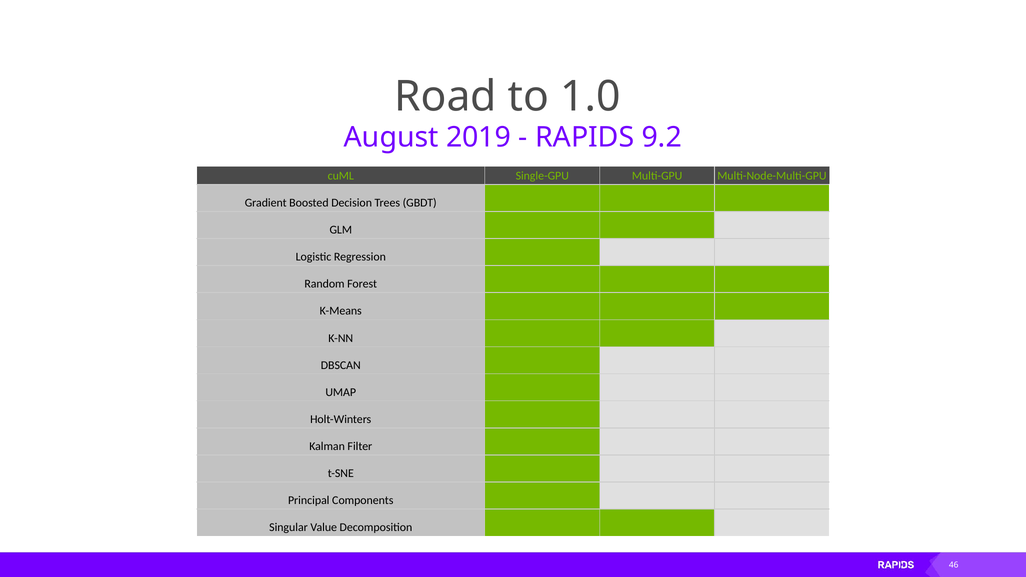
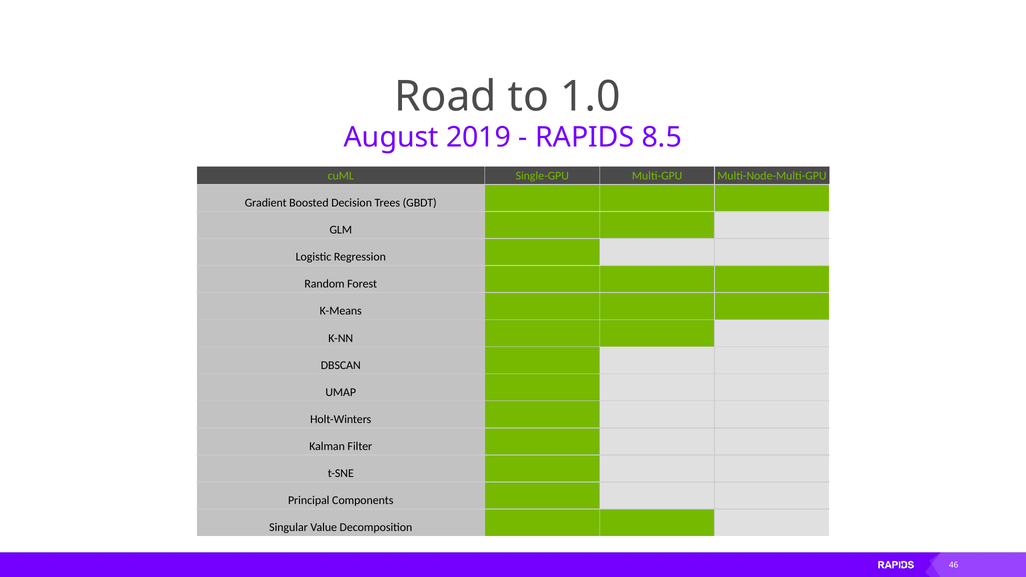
9.2: 9.2 -> 8.5 (662, 137)
